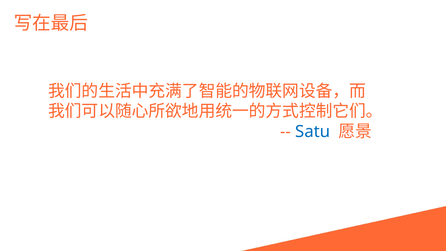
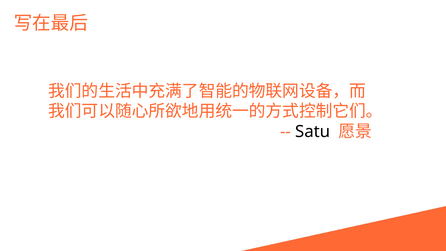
Satu colour: blue -> black (313, 131)
